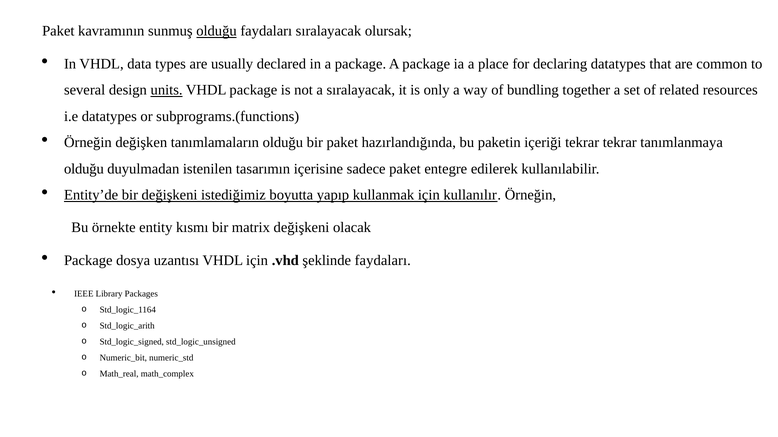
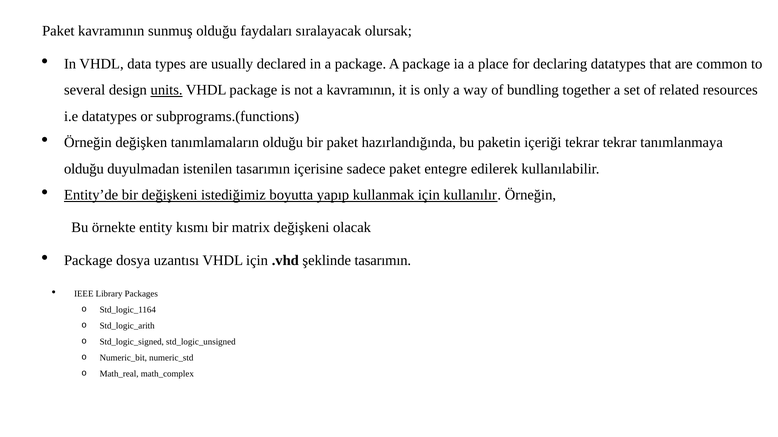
olduğu underline: present -> none (217, 31)
a sıralayacak: sıralayacak -> kavramının (361, 90)
şeklinde faydaları: faydaları -> tasarımın (383, 261)
